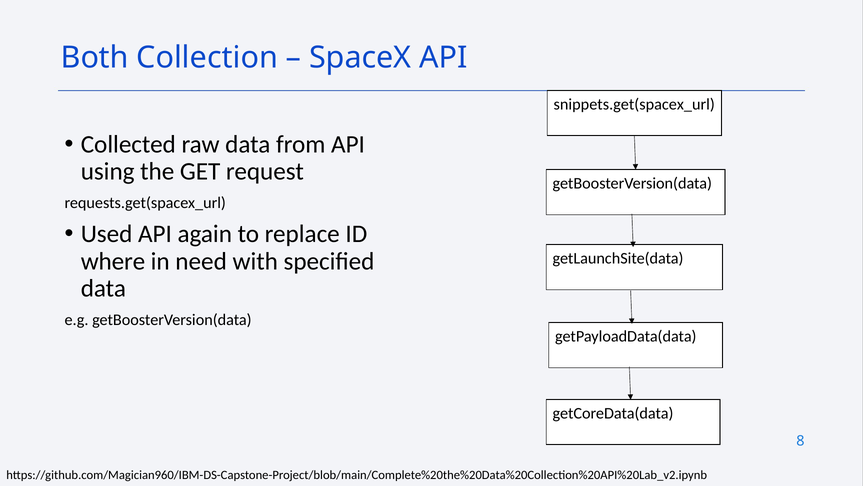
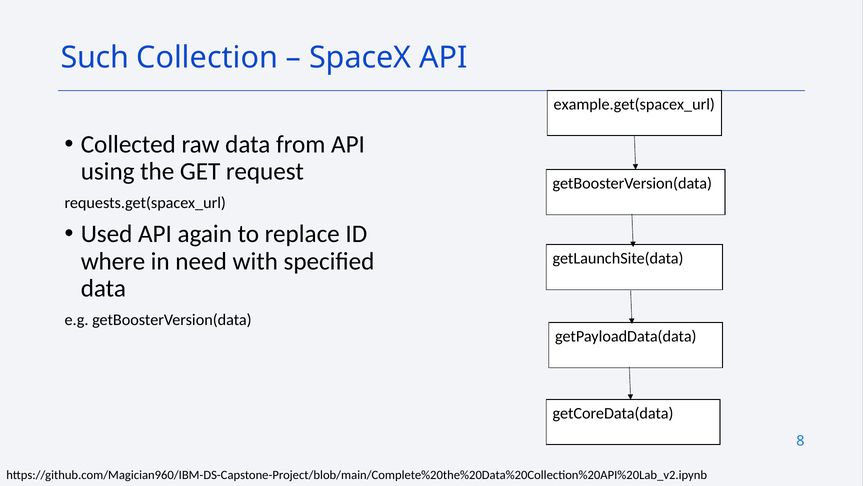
Both: Both -> Such (95, 58)
snippets.get(spacex_url: snippets.get(spacex_url -> example.get(spacex_url (634, 104)
